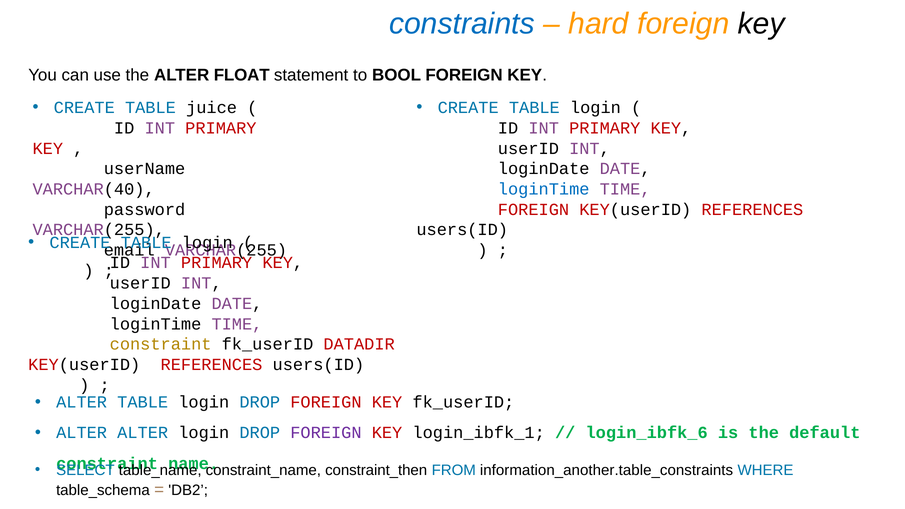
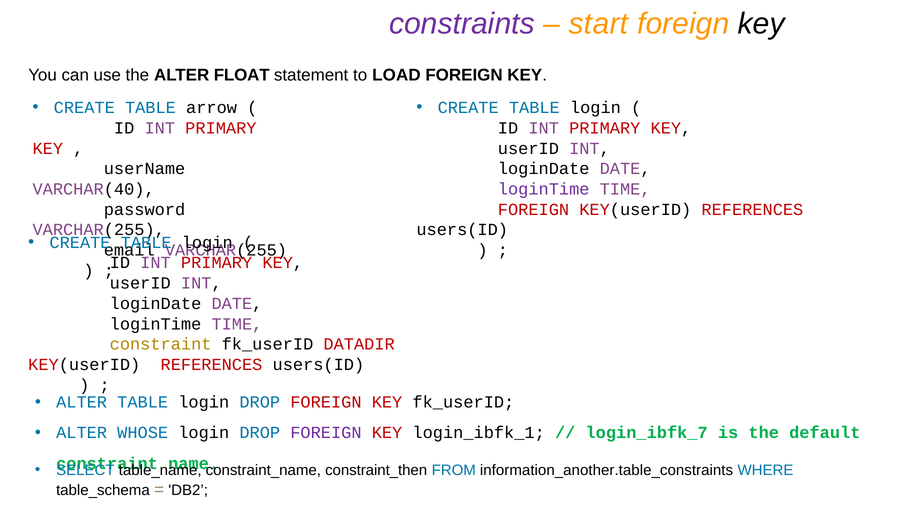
constraints colour: blue -> purple (462, 24)
hard: hard -> start (598, 24)
BOOL: BOOL -> LOAD (396, 75)
juice: juice -> arrow (212, 108)
loginTime colour: blue -> purple (544, 189)
ALTER ALTER: ALTER -> WHOSE (143, 433)
login_ibfk_6: login_ibfk_6 -> login_ibfk_7 (647, 433)
